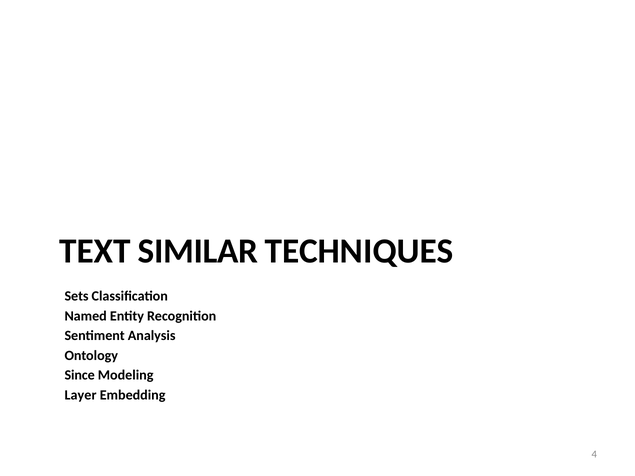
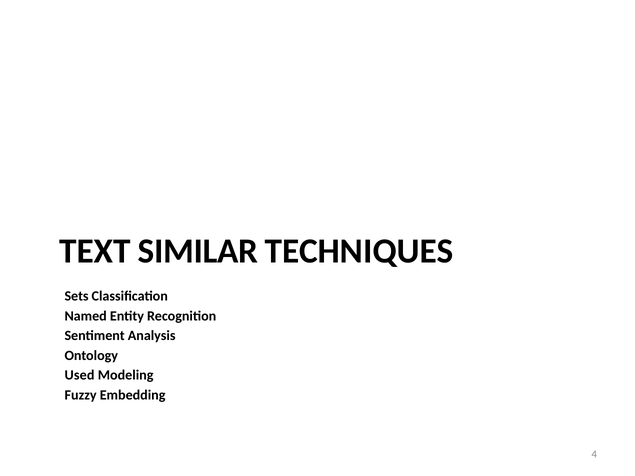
Since: Since -> Used (80, 375)
Layer: Layer -> Fuzzy (81, 395)
